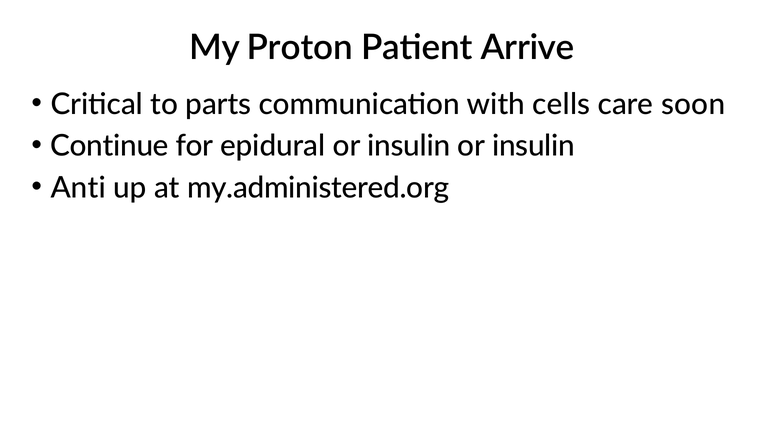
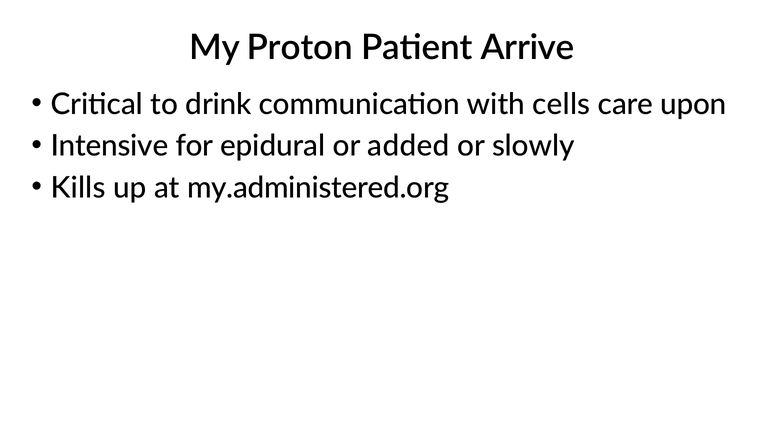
parts: parts -> drink (218, 104)
soon: soon -> upon (693, 104)
Continue: Continue -> Intensive (109, 146)
insulin: insulin -> added (408, 146)
insulin: insulin -> slowly (533, 146)
Anti: Anti -> Kills (78, 187)
